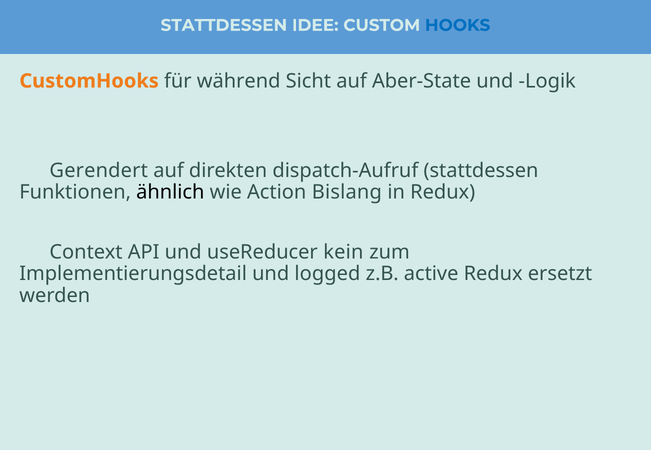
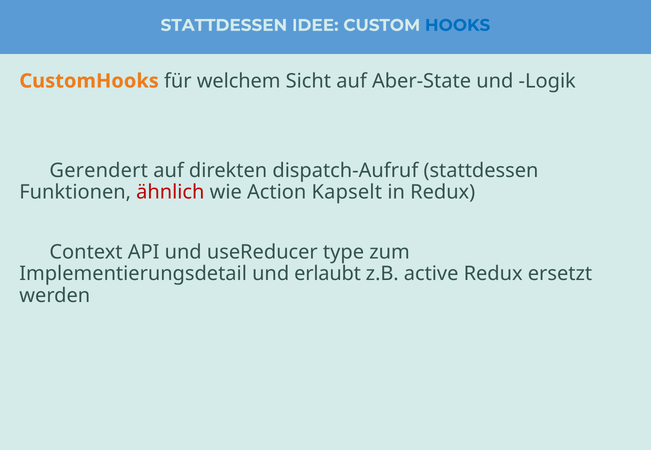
während: während -> welchem (239, 81)
ähnlich colour: black -> red (170, 193)
Bislang: Bislang -> Kapselt (347, 193)
kein: kein -> type (344, 253)
logged: logged -> erlaubt (328, 274)
